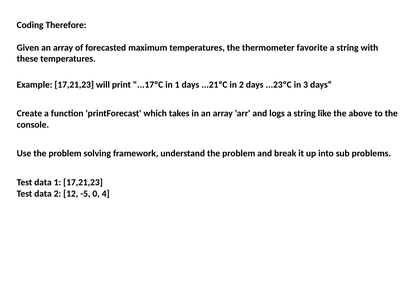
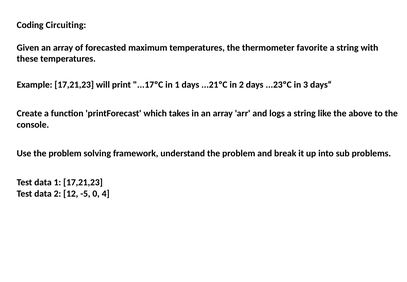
Therefore: Therefore -> Circuiting (66, 25)
